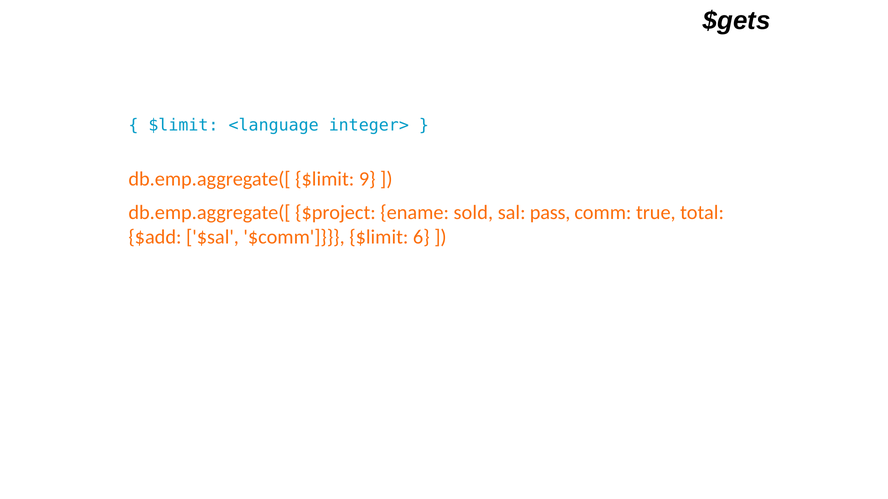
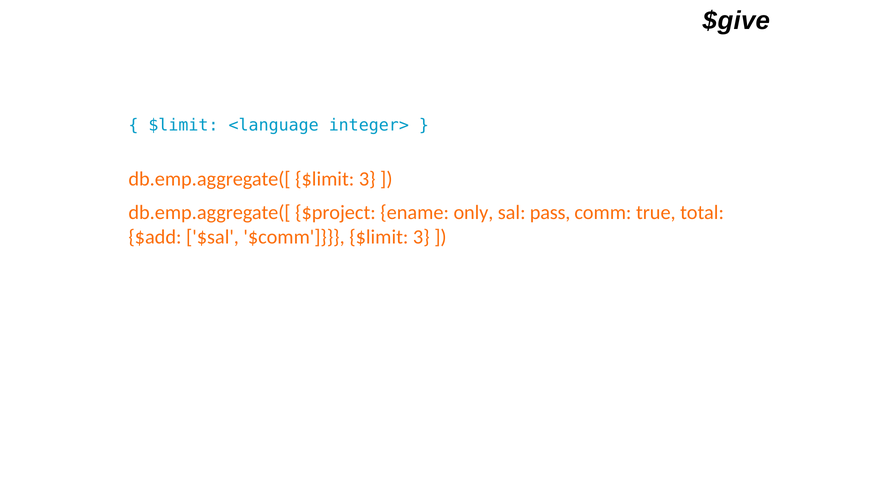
$gets: $gets -> $give (737, 21)
db.emp.aggregate([ $limit 9: 9 -> 3 (367, 179)
sold: sold -> only (473, 213)
$comm $limit 6: 6 -> 3 (421, 237)
